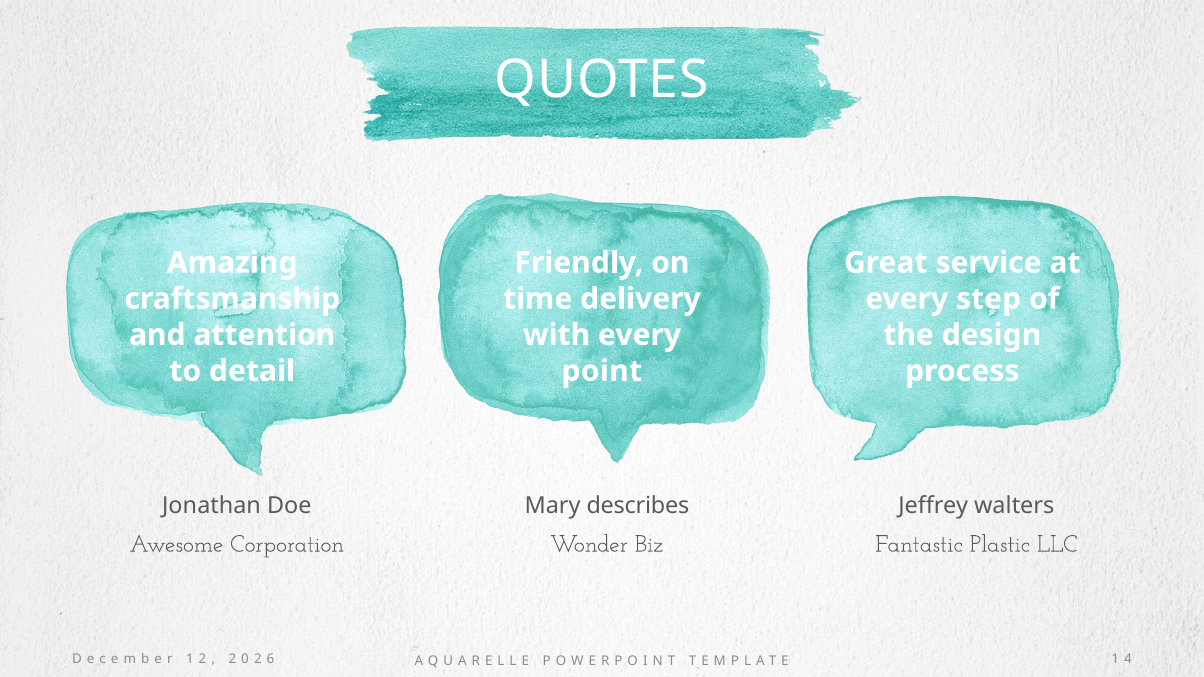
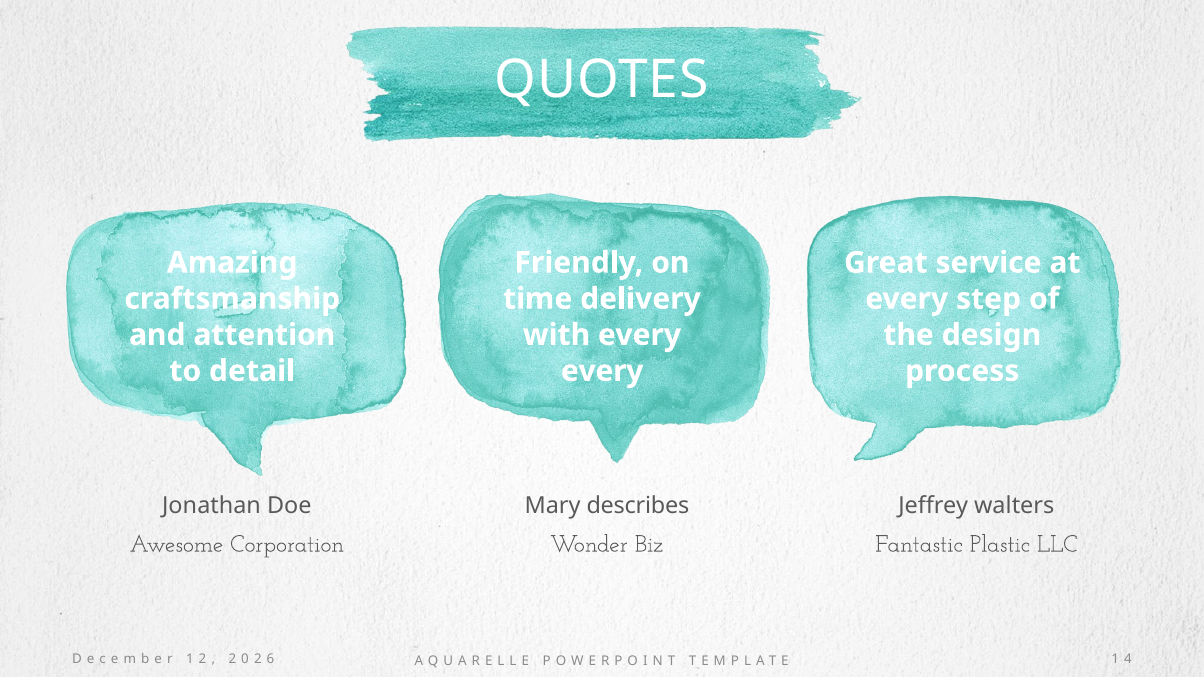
point: point -> every (602, 371)
